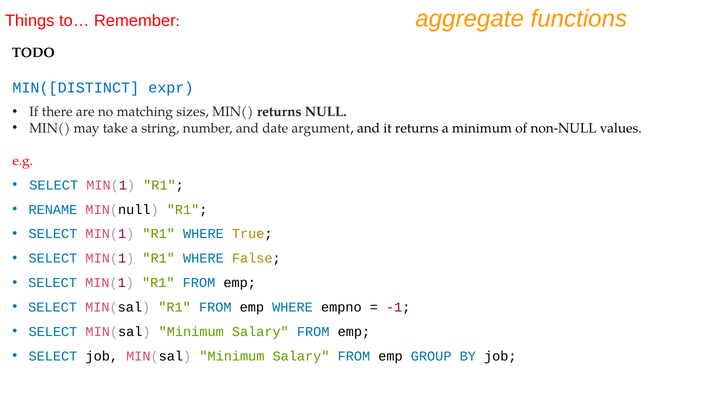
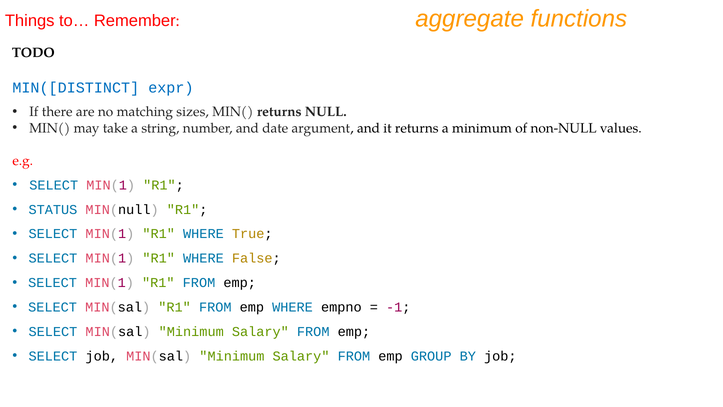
RENAME: RENAME -> STATUS (53, 209)
